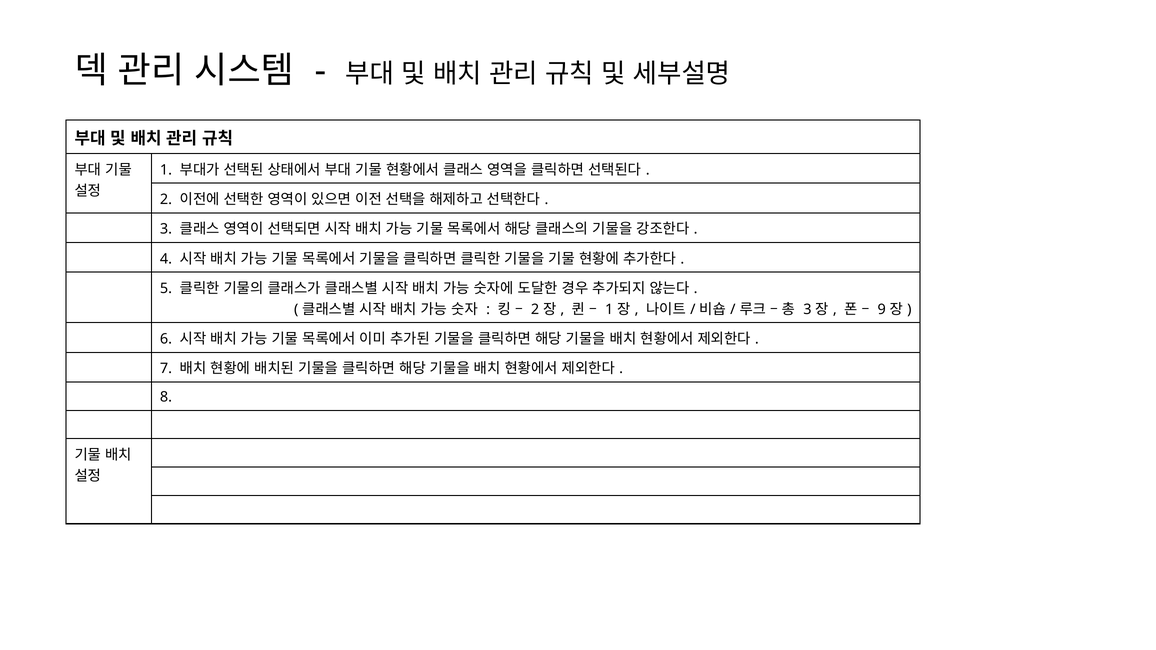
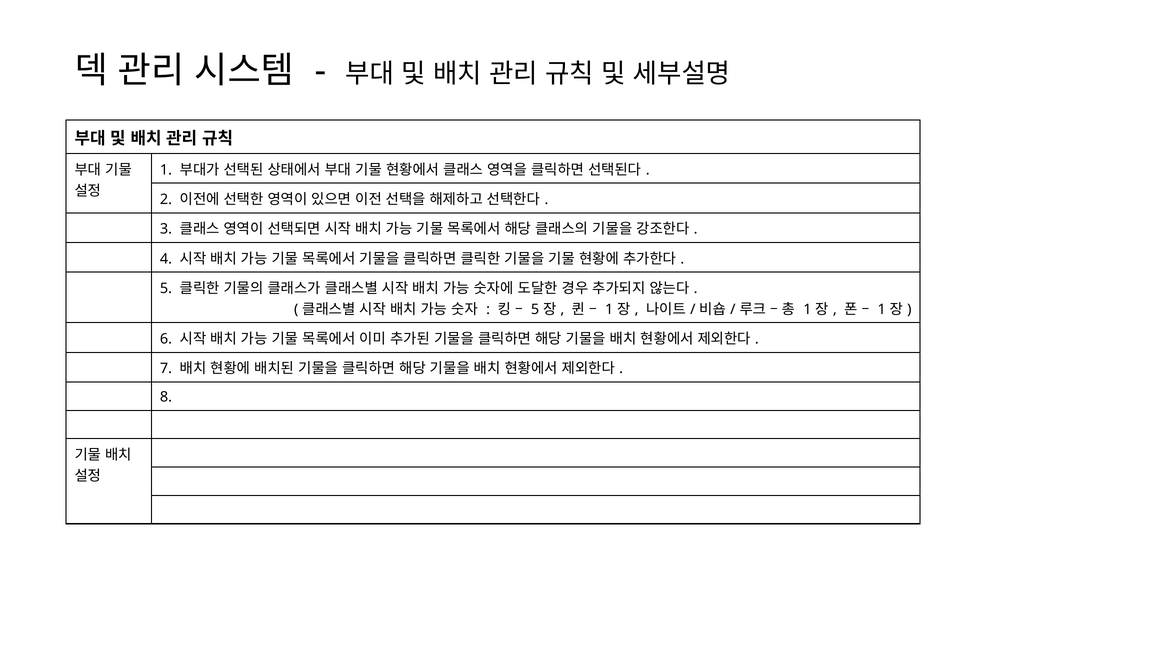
2: 2 -> 5 (535, 309)
3: 3 -> 1 (807, 309)
9: 9 -> 1 (882, 309)
